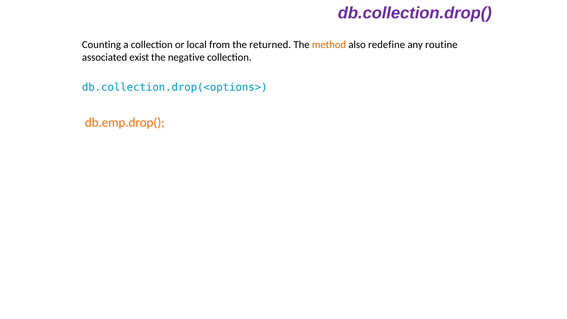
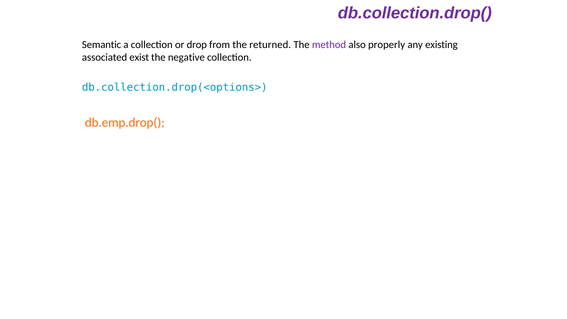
Counting: Counting -> Semantic (102, 45)
local: local -> drop (197, 45)
method colour: orange -> purple (329, 45)
redefine: redefine -> properly (387, 45)
routine: routine -> existing (441, 45)
